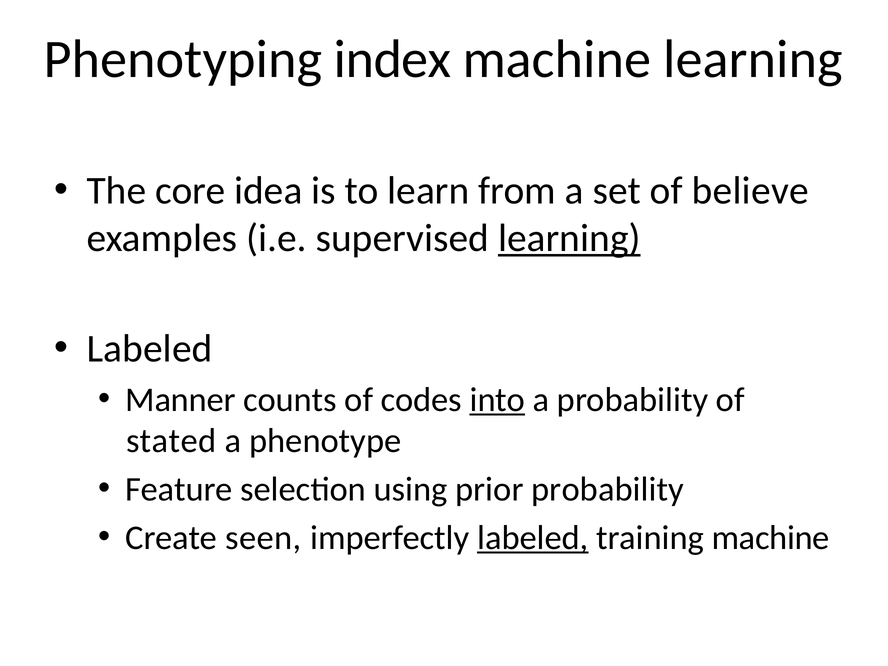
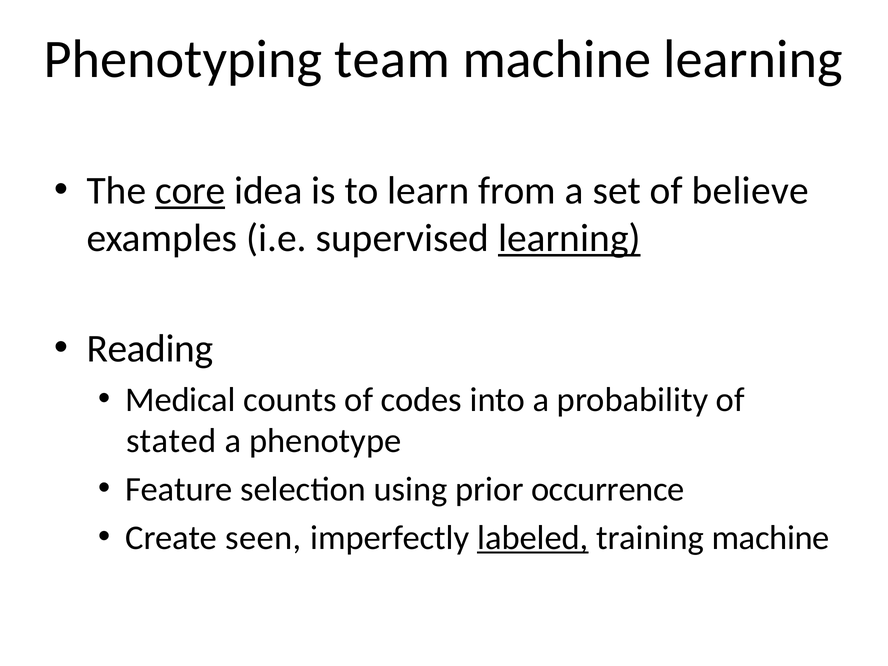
index: index -> team (392, 59)
core underline: none -> present (190, 191)
Labeled: Labeled -> Reading (150, 349)
Manner: Manner -> Medical (181, 400)
into underline: present -> none (497, 400)
prior probability: probability -> occurrence (608, 489)
